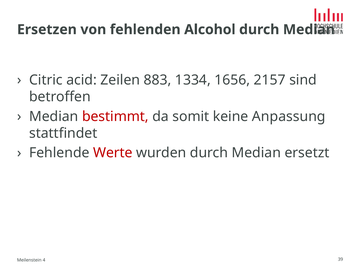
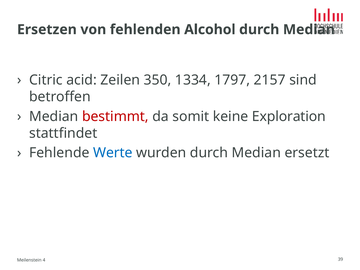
883: 883 -> 350 (158, 80)
1656: 1656 -> 1797 (232, 80)
Anpassung: Anpassung -> Exploration (289, 116)
Werte colour: red -> blue (113, 153)
